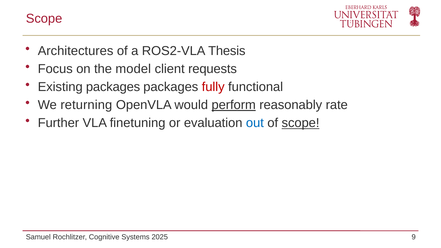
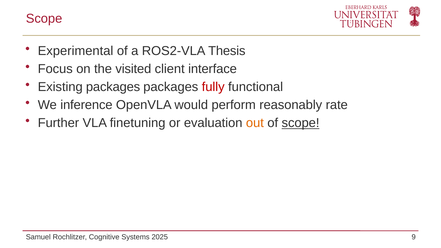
Architectures: Architectures -> Experimental (76, 51)
model: model -> visited (133, 69)
requests: requests -> interface (213, 69)
returning: returning -> inference (86, 105)
perform underline: present -> none (234, 105)
out colour: blue -> orange (255, 123)
